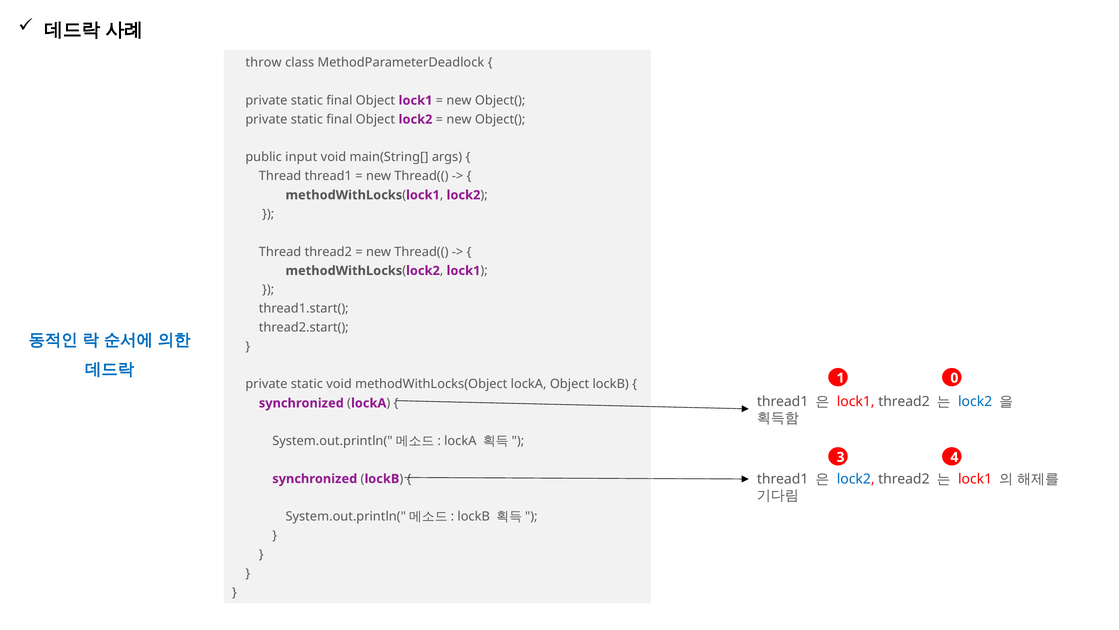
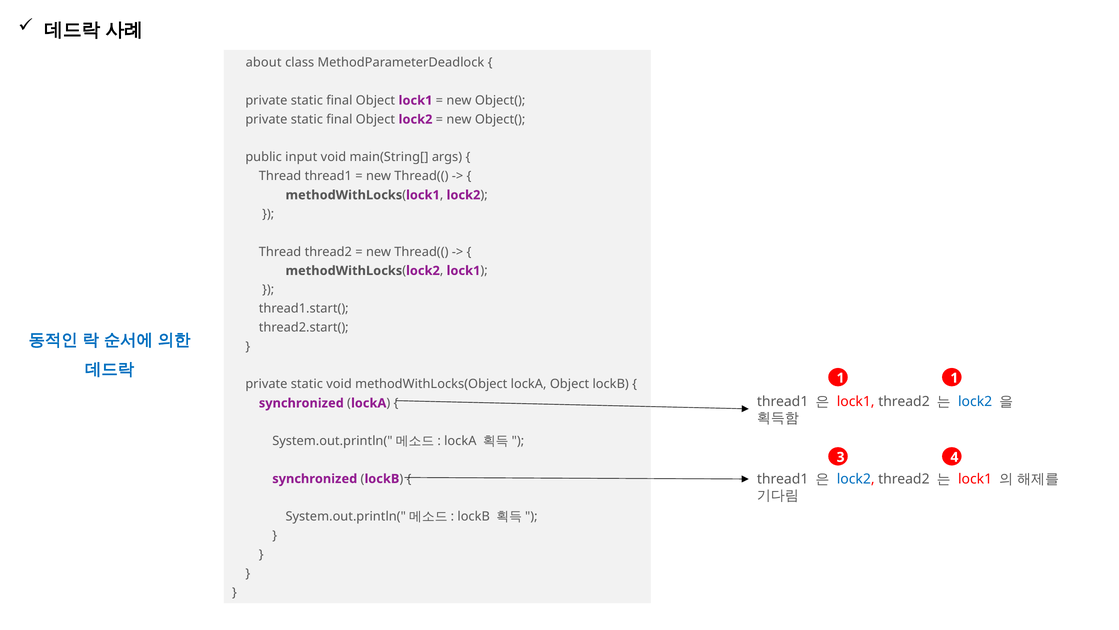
throw: throw -> about (264, 63)
1 0: 0 -> 1 (954, 378)
